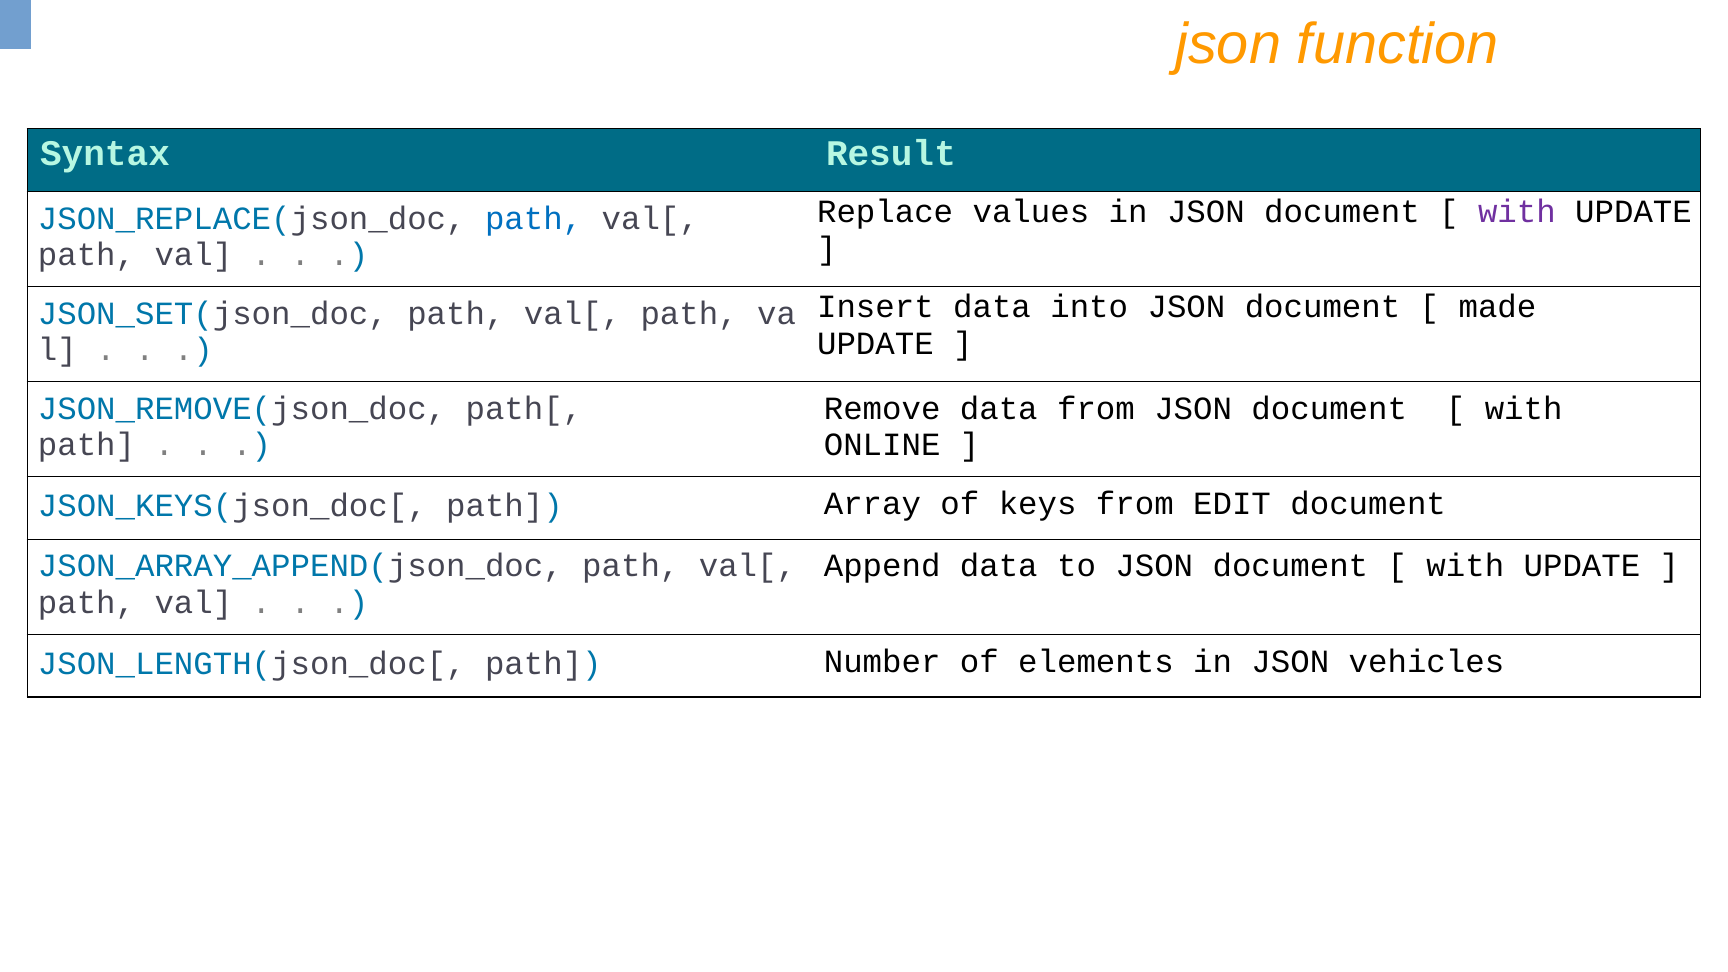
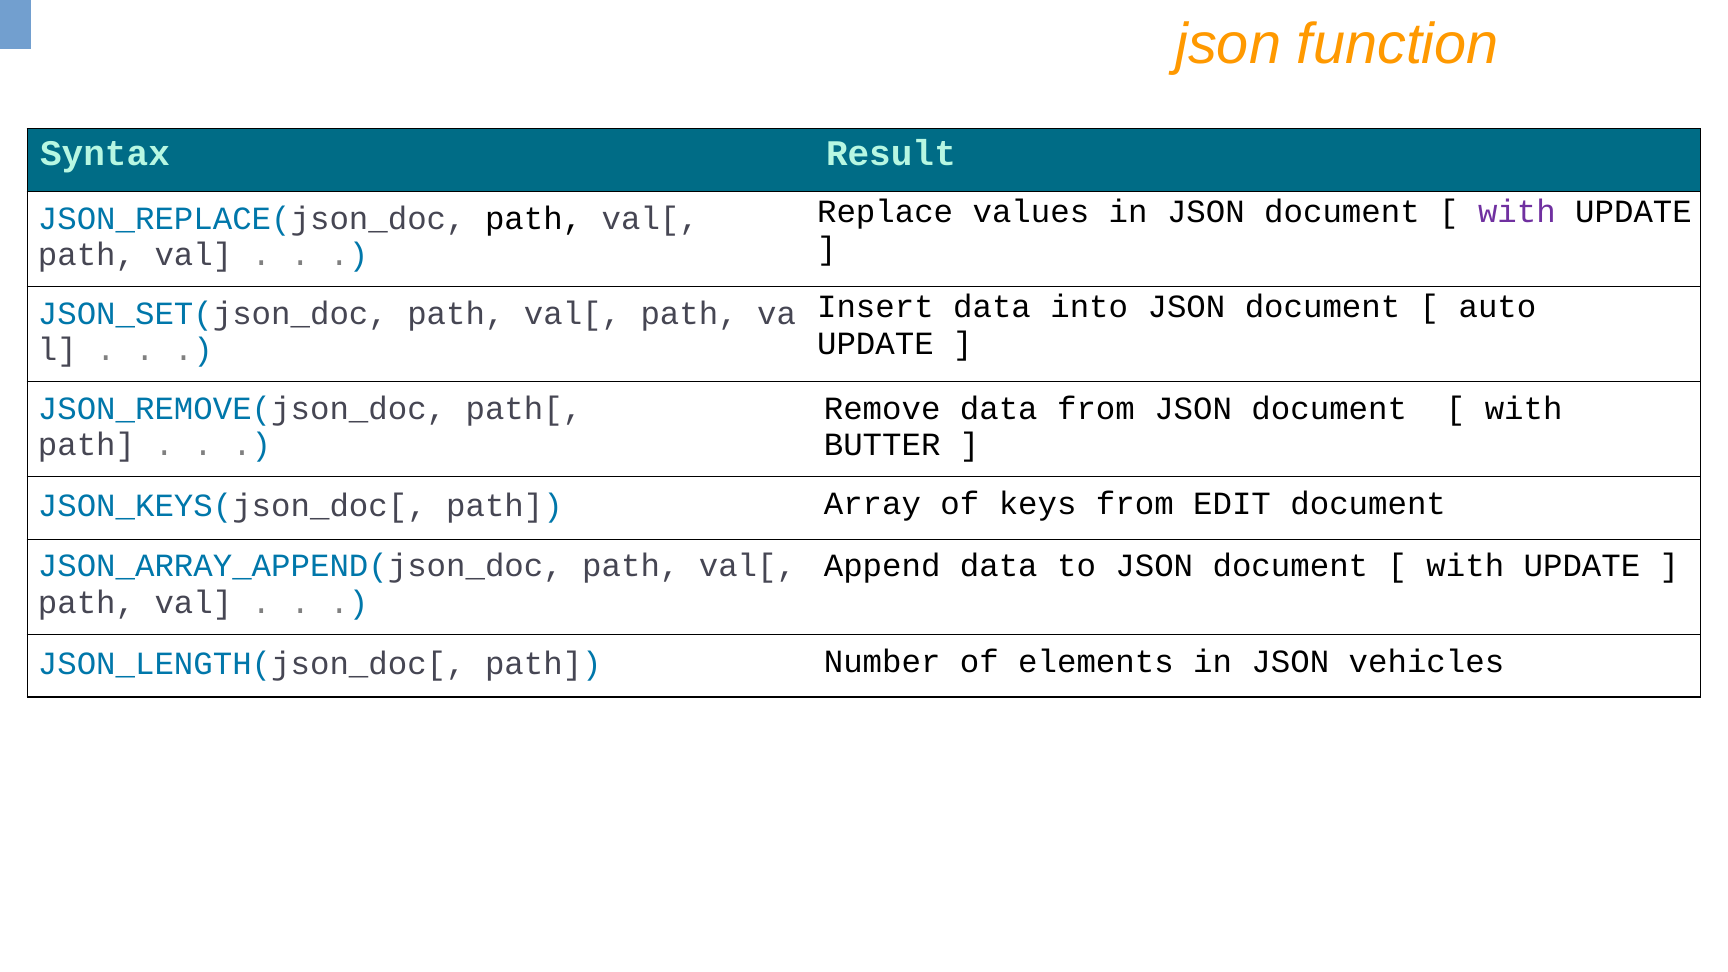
path colour: blue -> black (534, 218)
made: made -> auto (1497, 307)
ONLINE: ONLINE -> BUTTER (882, 445)
